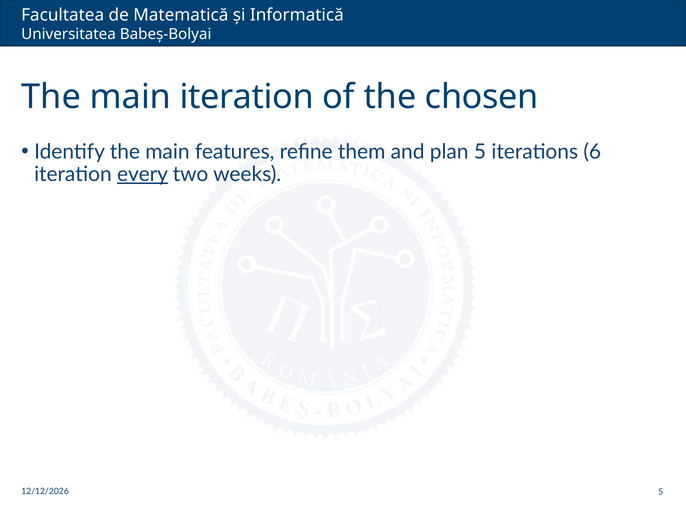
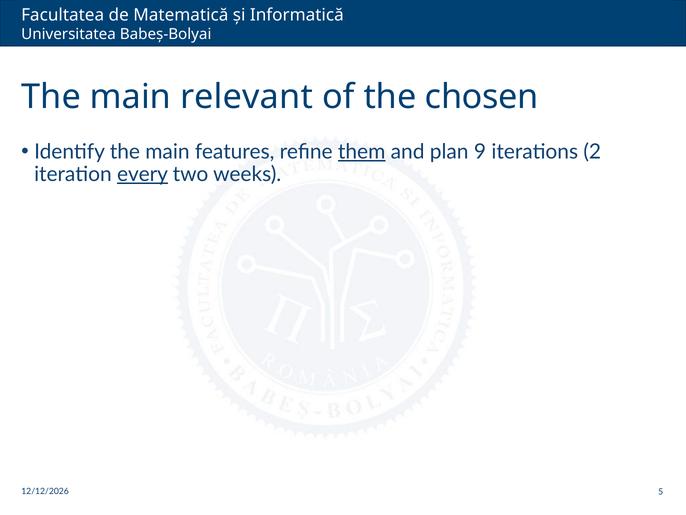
main iteration: iteration -> relevant (247, 97)
them underline: none -> present (362, 152)
plan 5: 5 -> 9 (480, 152)
6: 6 -> 2 (592, 152)
